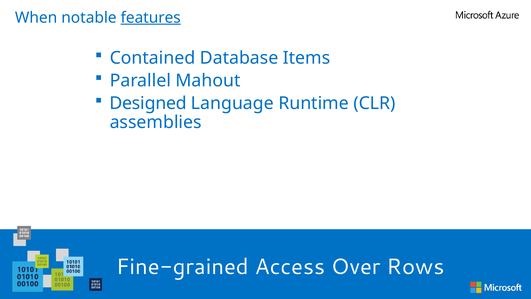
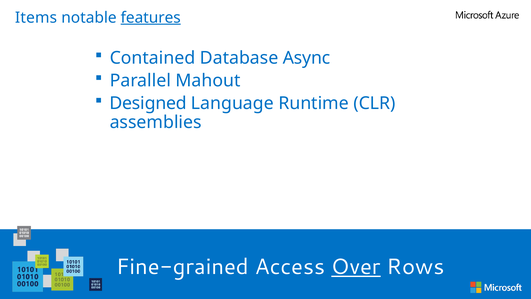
When: When -> Items (36, 18)
Items: Items -> Async (307, 58)
Over underline: none -> present (356, 267)
